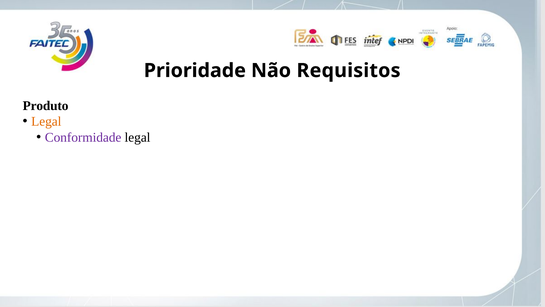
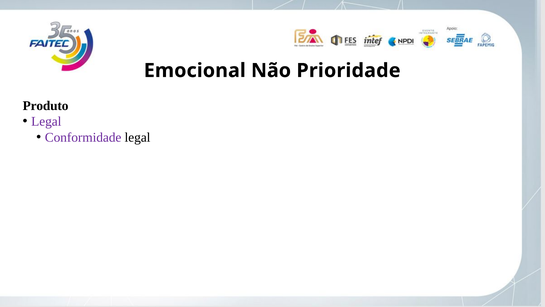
Prioridade: Prioridade -> Emocional (195, 70)
Requisitos: Requisitos -> Prioridade (349, 70)
Legal colour: orange -> purple (46, 121)
